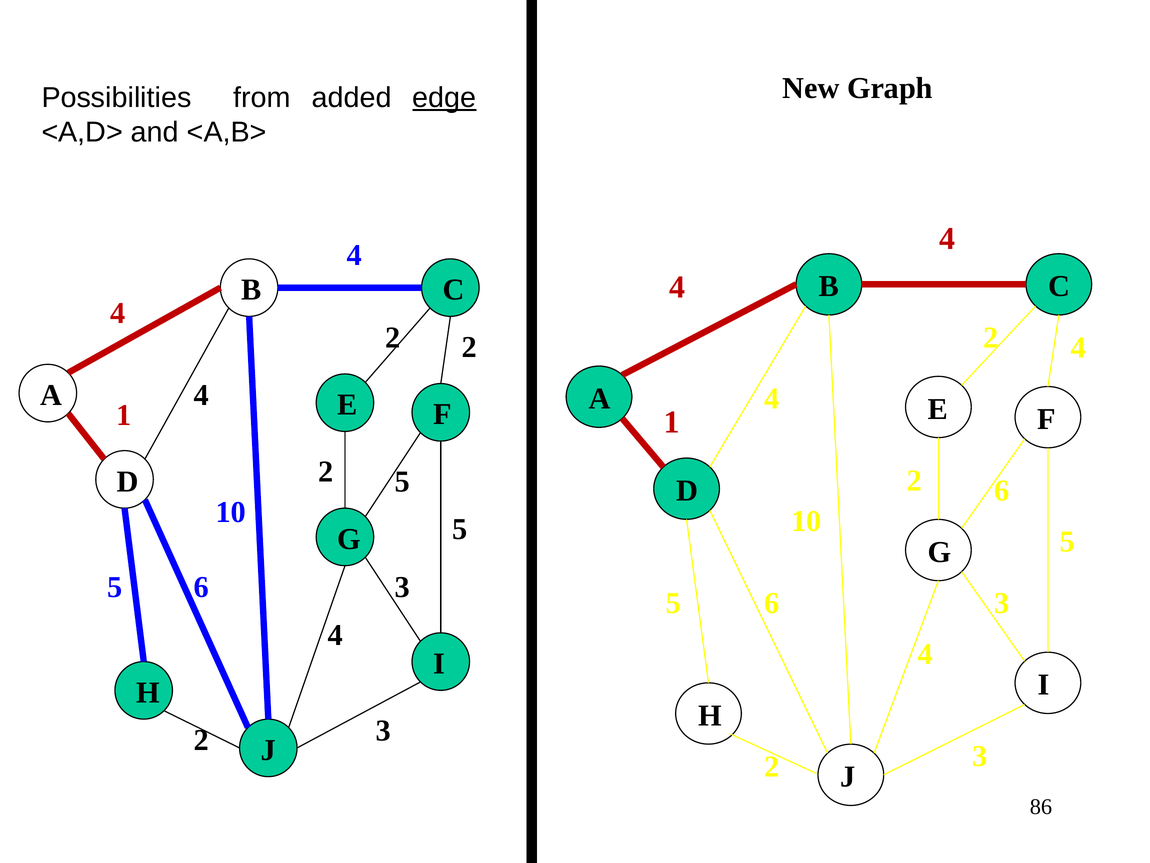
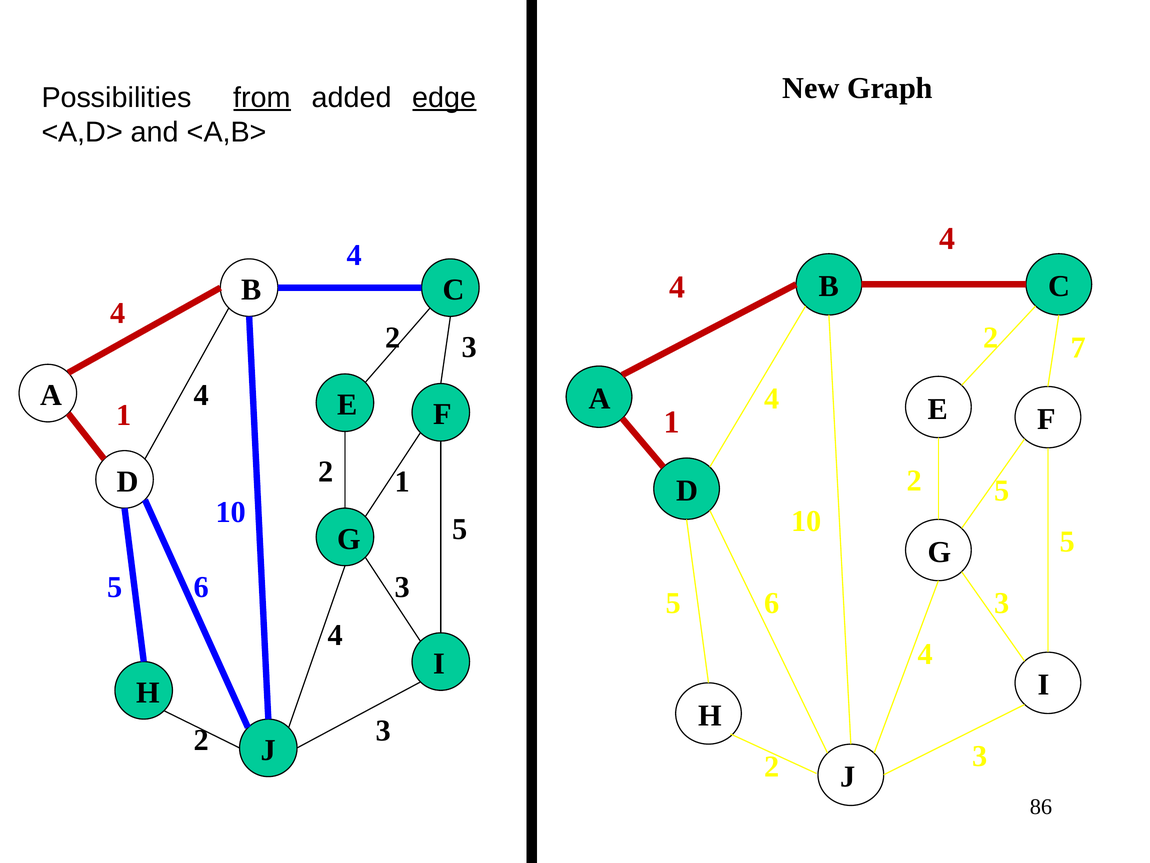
from underline: none -> present (262, 97)
2 4: 4 -> 7 (1078, 348)
2 2: 2 -> 3 (469, 347)
5: 5 -> 1 (402, 481)
6: 6 -> 5 (1002, 491)
